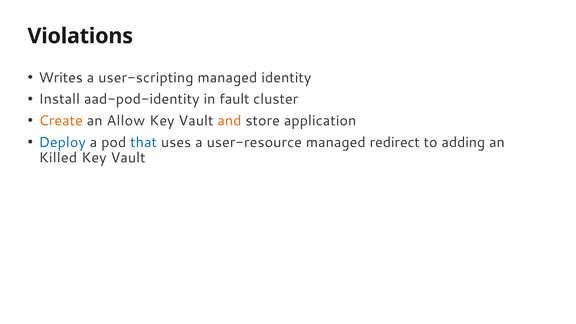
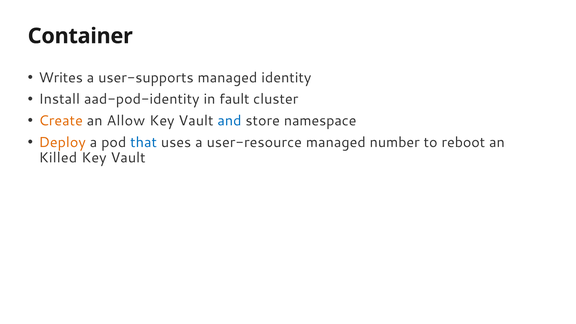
Violations: Violations -> Container (80, 36)
user-scripting: user-scripting -> user-supports (146, 78)
and colour: orange -> blue (229, 121)
application: application -> namespace (320, 121)
Deploy colour: blue -> orange (62, 142)
redirect: redirect -> number (395, 142)
adding: adding -> reboot (463, 142)
